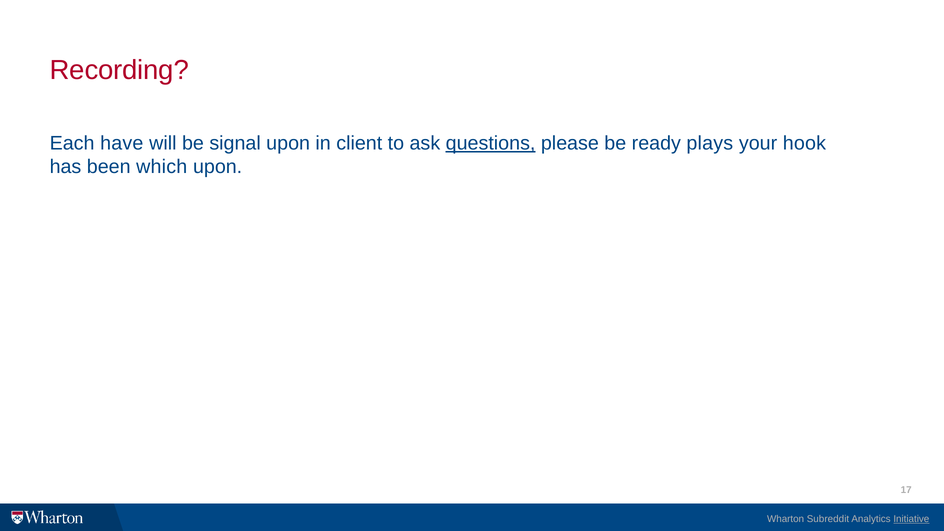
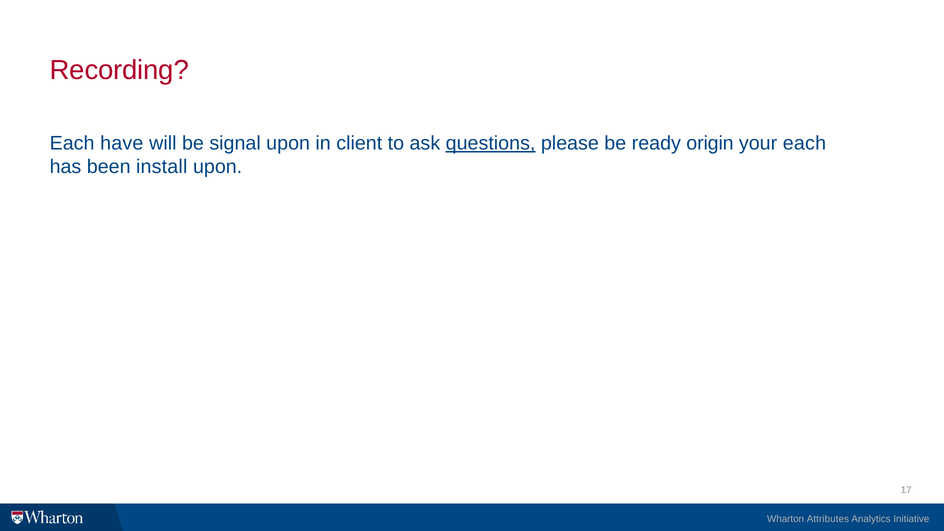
plays: plays -> origin (710, 143)
your hook: hook -> each (804, 143)
which: which -> install (162, 167)
Subreddit: Subreddit -> Attributes (828, 519)
Initiative underline: present -> none (911, 519)
